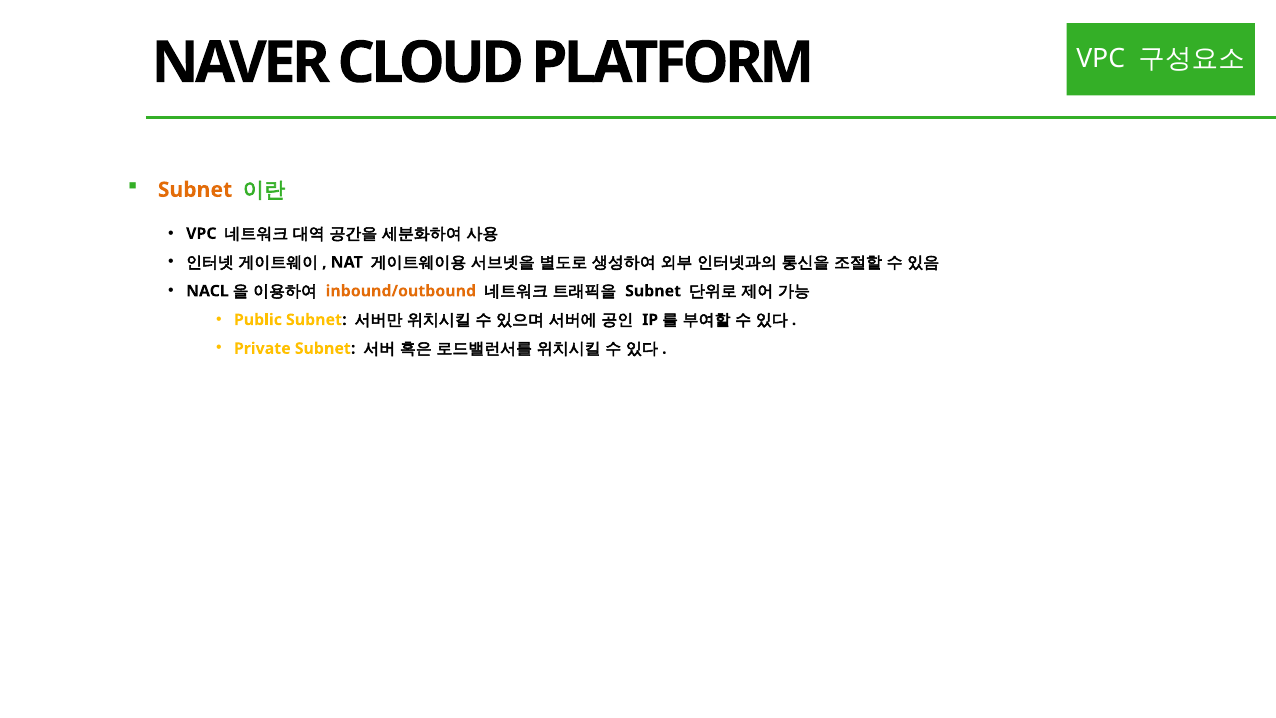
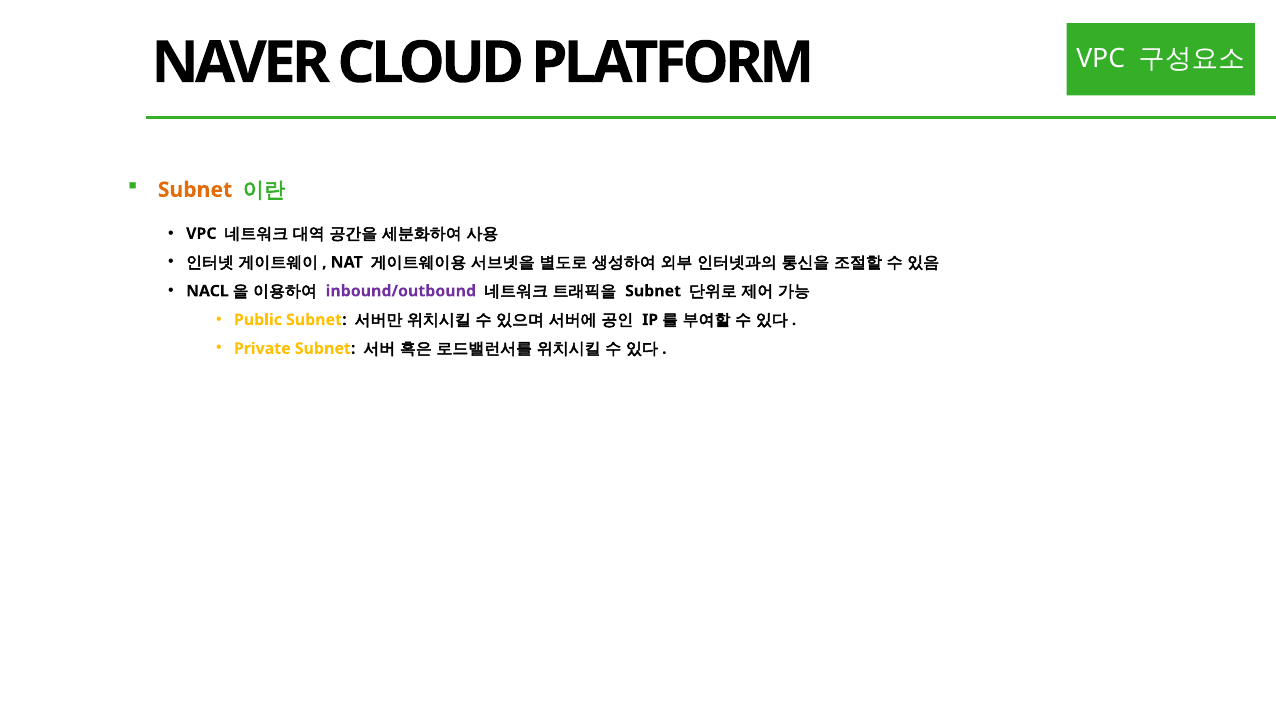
inbound/outbound colour: orange -> purple (401, 291)
